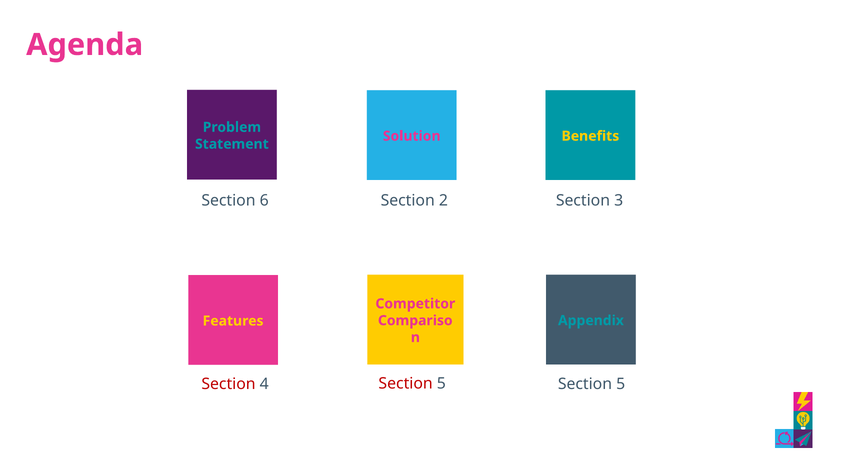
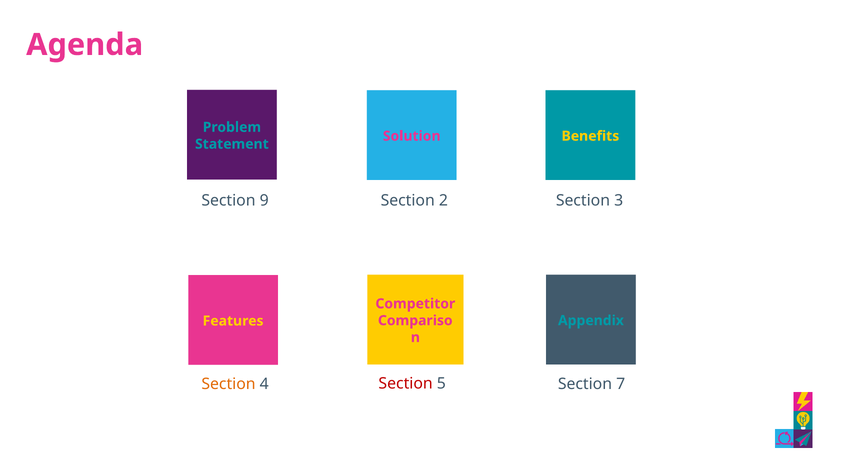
6: 6 -> 9 (264, 201)
Section colour: red -> orange (228, 384)
5 Section 5: 5 -> 7 (621, 384)
